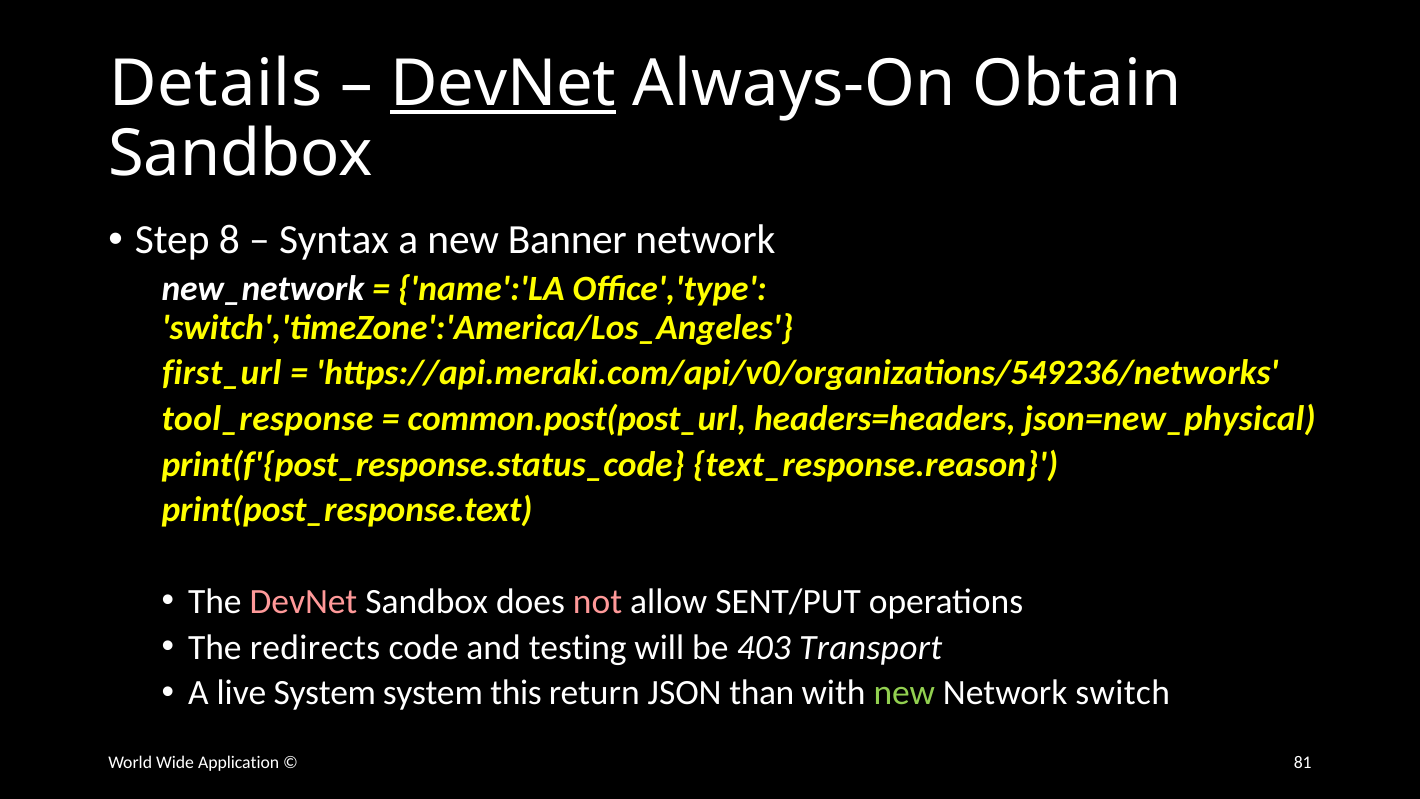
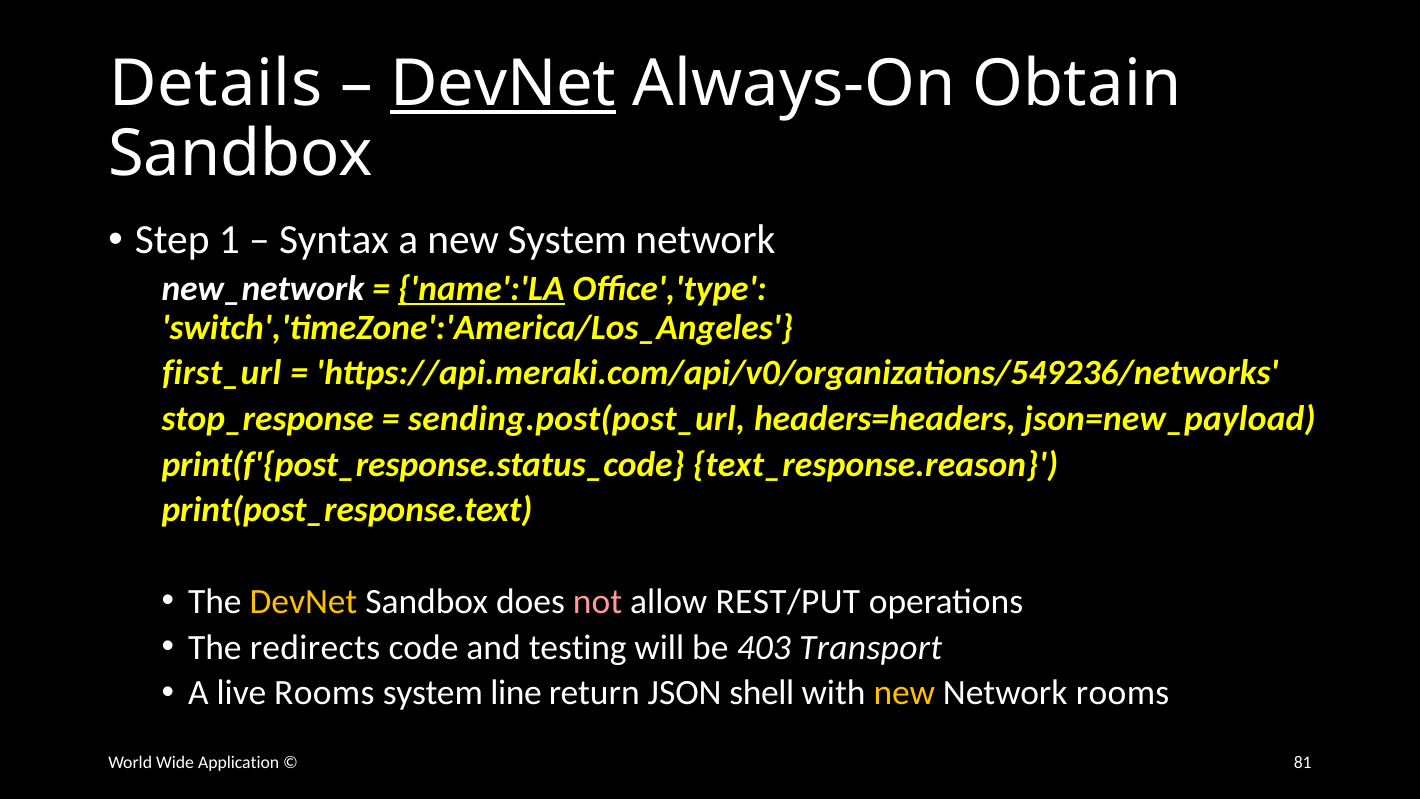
8: 8 -> 1 (229, 240)
new Banner: Banner -> System (567, 240)
name':'LA underline: none -> present (481, 289)
tool_response: tool_response -> stop_response (268, 419)
common.post(post_url: common.post(post_url -> sending.post(post_url (577, 419)
json=new_physical: json=new_physical -> json=new_payload (1170, 419)
DevNet colour: pink -> yellow (304, 601)
SENT/PUT: SENT/PUT -> REST/PUT (788, 601)
live System: System -> Rooms (324, 693)
this: this -> line (516, 693)
than: than -> shell (762, 693)
new colour: light green -> yellow (904, 693)
Network switch: switch -> rooms (1123, 693)
